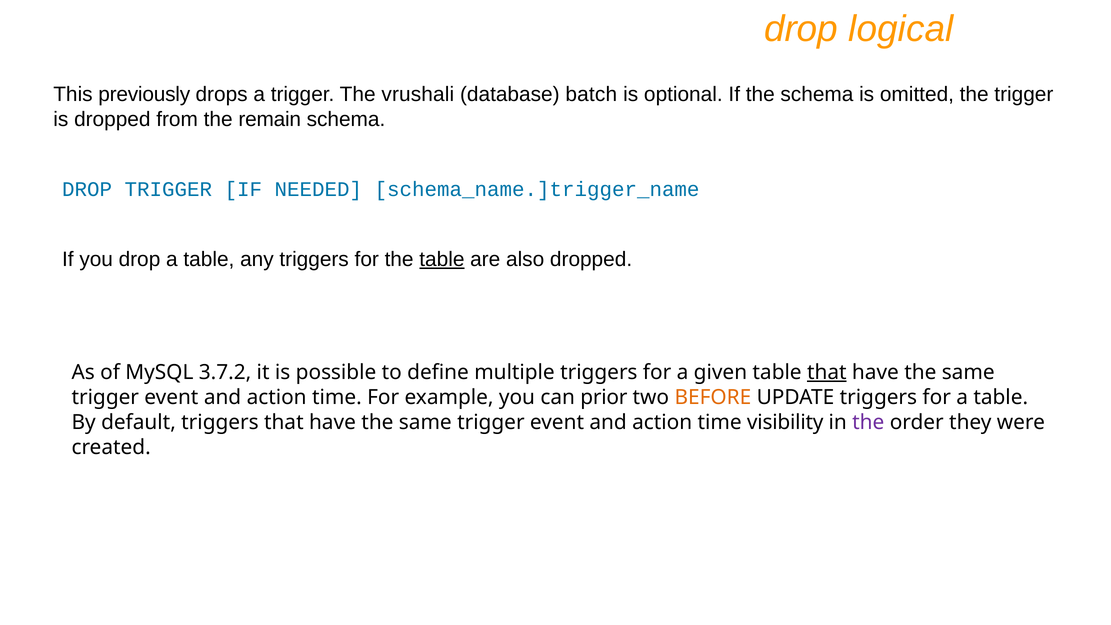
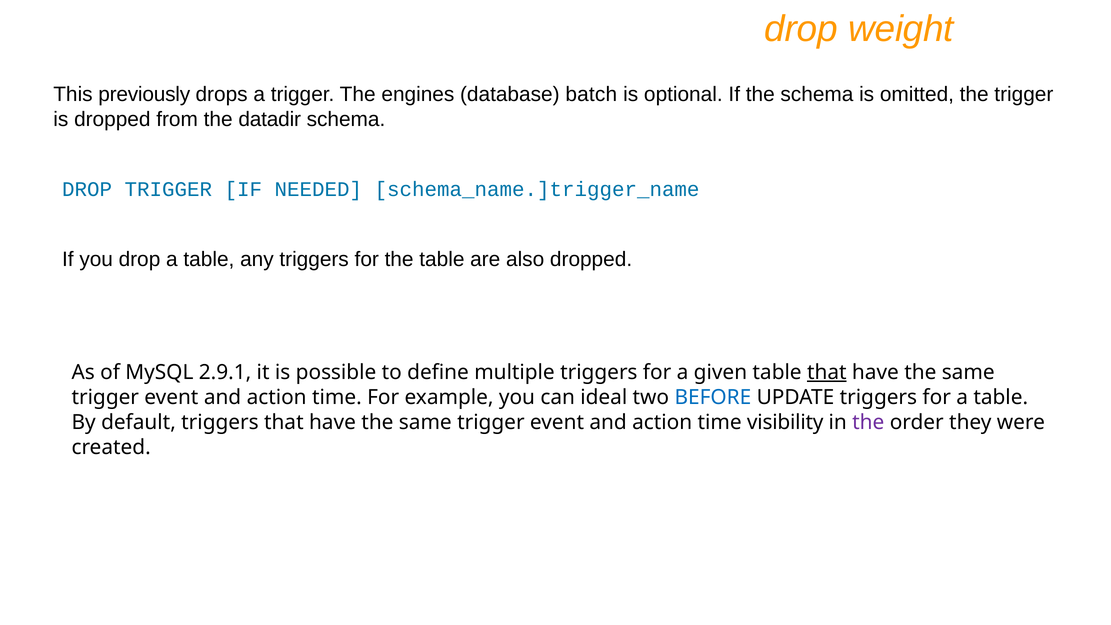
logical: logical -> weight (901, 29)
vrushali: vrushali -> engines (418, 94)
remain: remain -> datadir (270, 119)
table underline: present -> none (442, 259)
3.7.2: 3.7.2 -> 2.9.1 (225, 372)
prior: prior -> ideal (604, 397)
BEFORE colour: orange -> blue (713, 397)
